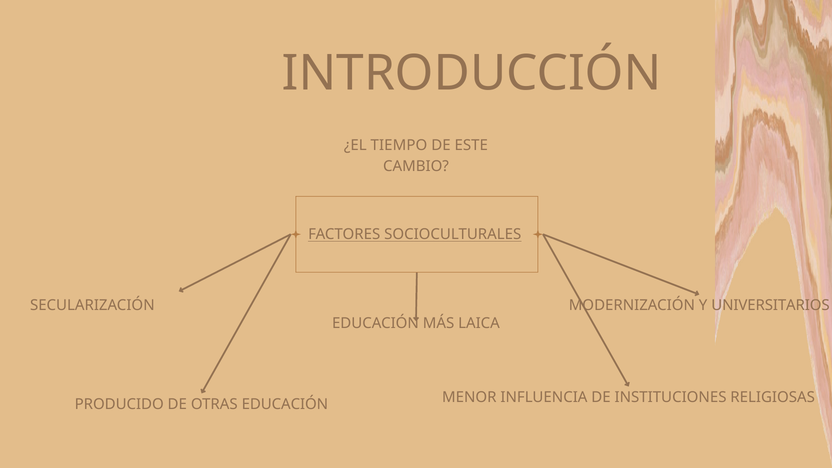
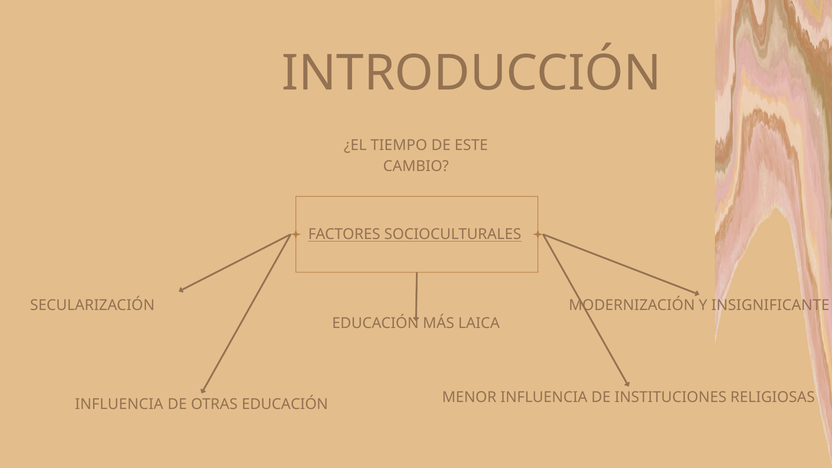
UNIVERSITARIOS: UNIVERSITARIOS -> INSIGNIFICANTE (770, 305)
PRODUCIDO: PRODUCIDO -> INFLUENCIA (119, 404)
